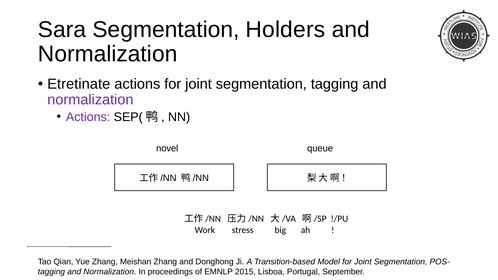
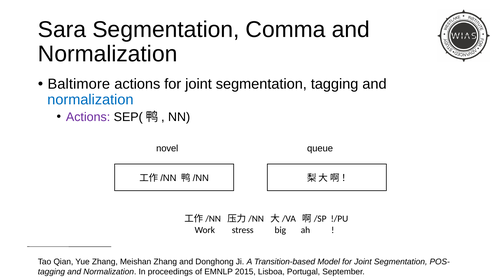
Holders: Holders -> Comma (285, 30)
Etretinate: Etretinate -> Baltimore (79, 84)
normalization colour: purple -> blue (90, 100)
